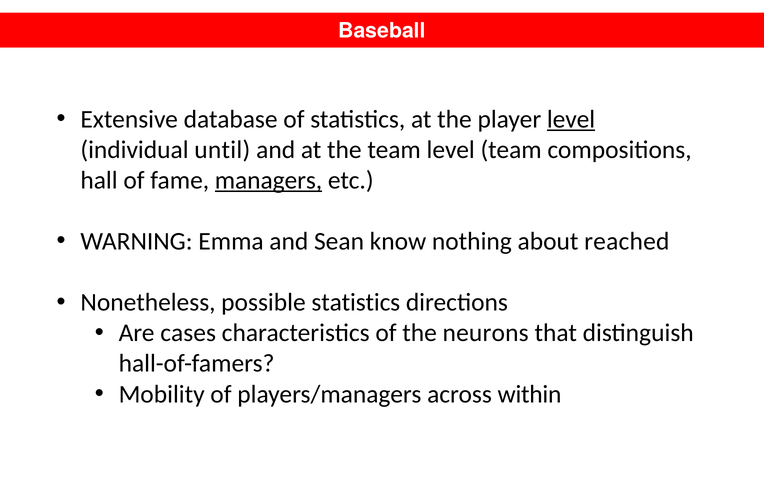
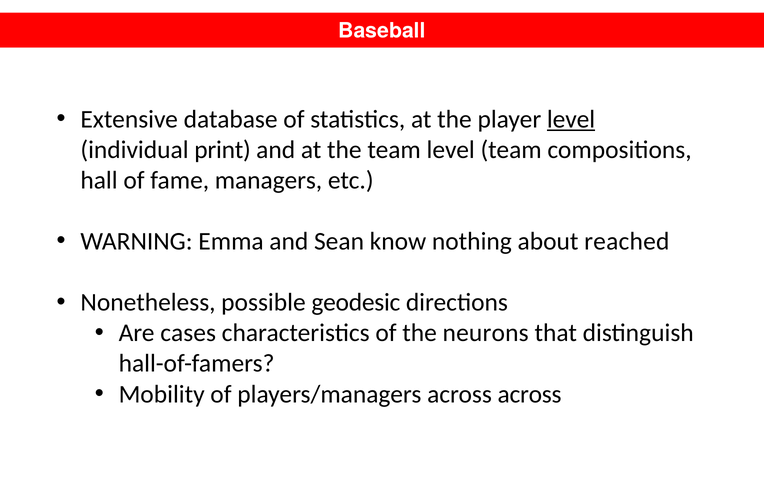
until: until -> print (223, 150)
managers underline: present -> none (269, 181)
possible statistics: statistics -> geodesic (356, 303)
across within: within -> across (530, 395)
